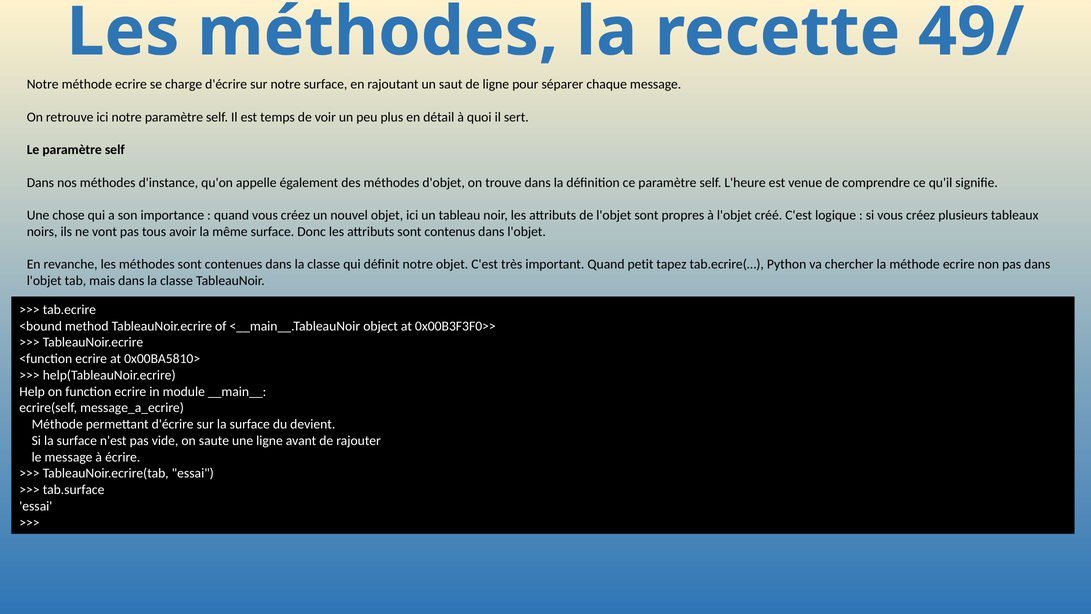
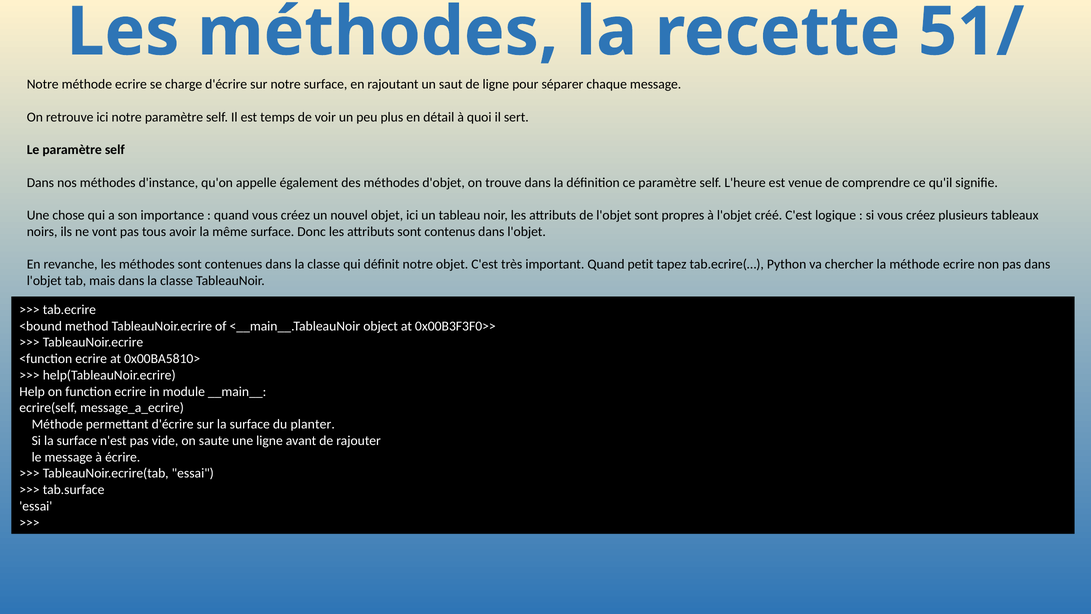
49/: 49/ -> 51/ (971, 32)
devient: devient -> planter (313, 424)
